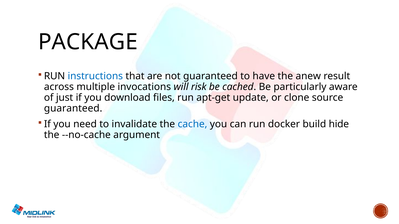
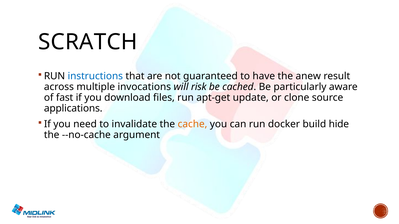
PACKAGE: PACKAGE -> SCRATCH (88, 42)
just: just -> fast (65, 98)
guaranteed: guaranteed -> applications (73, 109)
cache colour: blue -> orange (192, 124)
